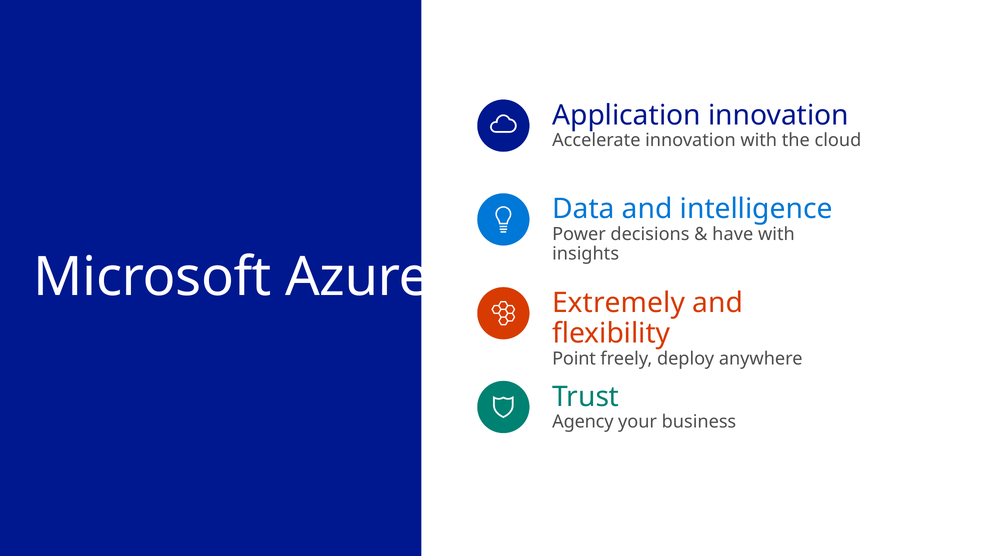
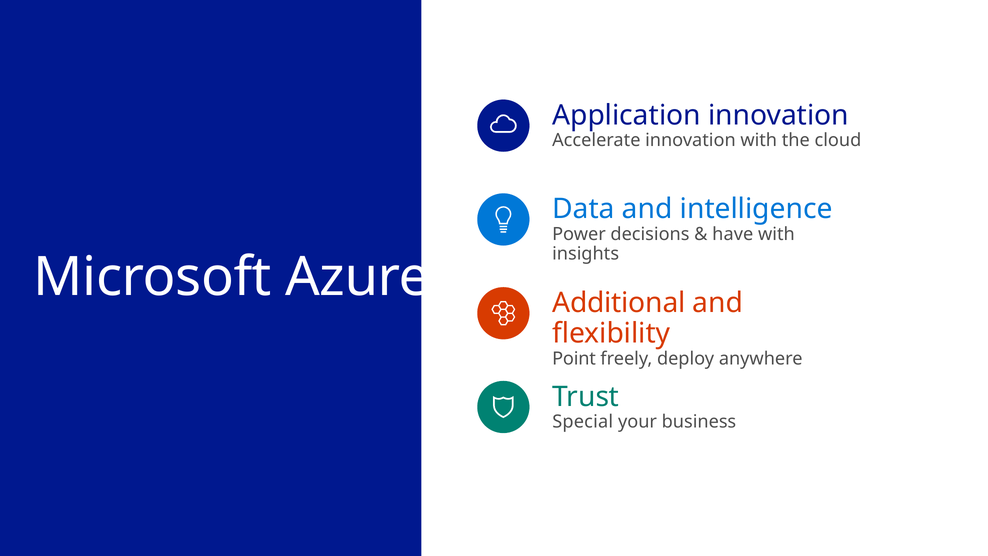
Extremely: Extremely -> Additional (619, 303)
Agency: Agency -> Special (583, 422)
